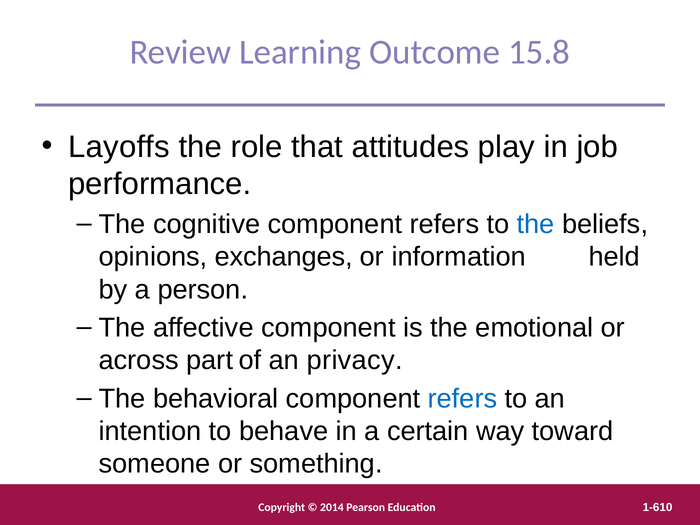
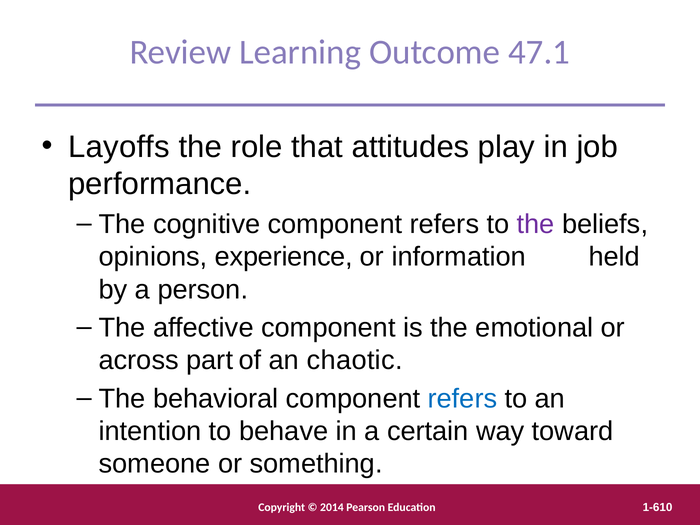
15.8: 15.8 -> 47.1 (539, 52)
the colour: blue -> purple (536, 224)
exchanges: exchanges -> experience (284, 257)
privacy: privacy -> chaotic (355, 360)
